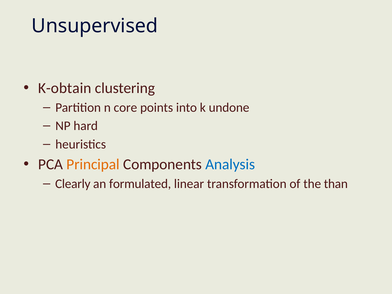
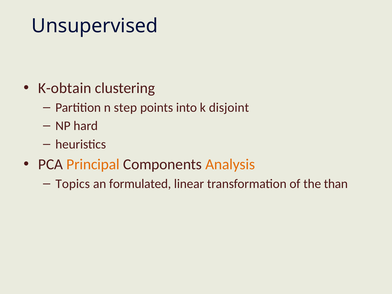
core: core -> step (125, 108)
undone: undone -> disjoint (229, 108)
Analysis colour: blue -> orange (230, 164)
Clearly: Clearly -> Topics (73, 184)
